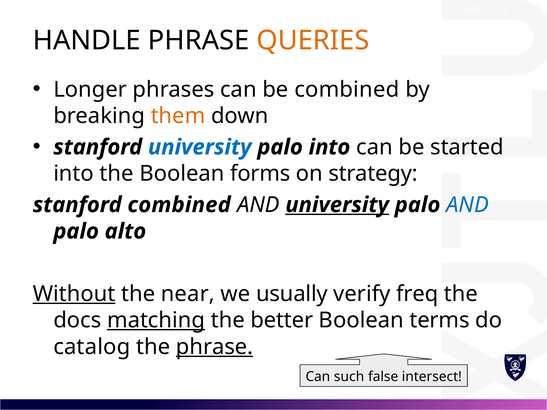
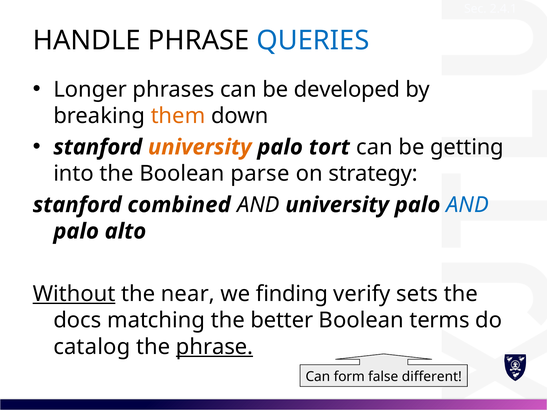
QUERIES colour: orange -> blue (313, 40)
be combined: combined -> developed (347, 89)
university colour: blue -> orange (200, 147)
palo into: into -> tort (329, 147)
started: started -> getting (467, 147)
forms: forms -> parse (260, 174)
university underline: present -> none (337, 205)
usually: usually -> finding (292, 294)
freq: freq -> sets (417, 294)
matching underline: present -> none (156, 321)
such: such -> form (349, 377)
intersect: intersect -> different (432, 377)
